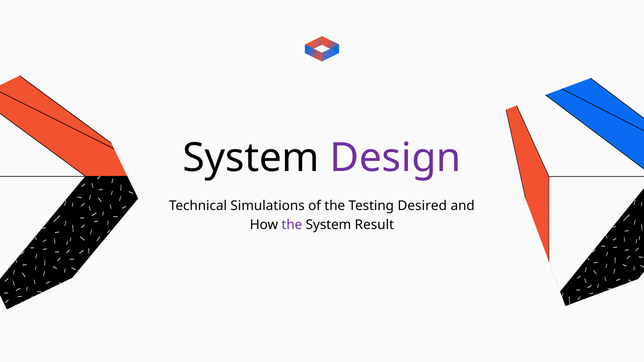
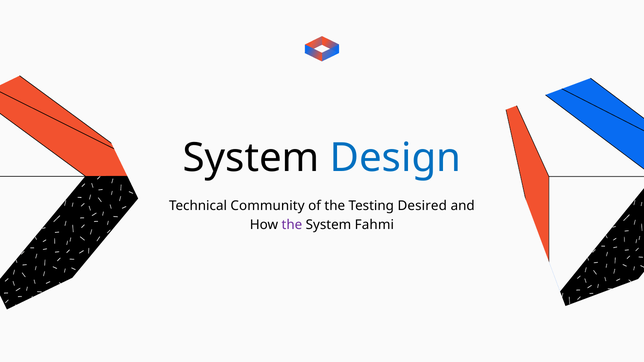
Design colour: purple -> blue (396, 158)
Simulations: Simulations -> Community (268, 206)
Result: Result -> Fahmi (374, 225)
